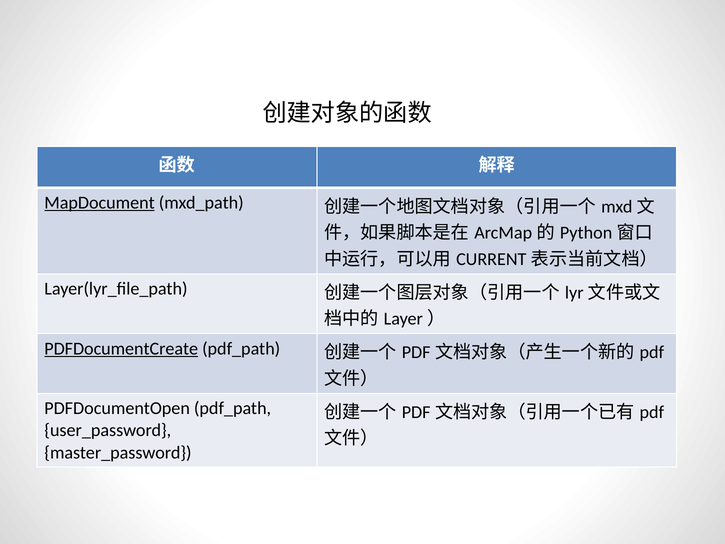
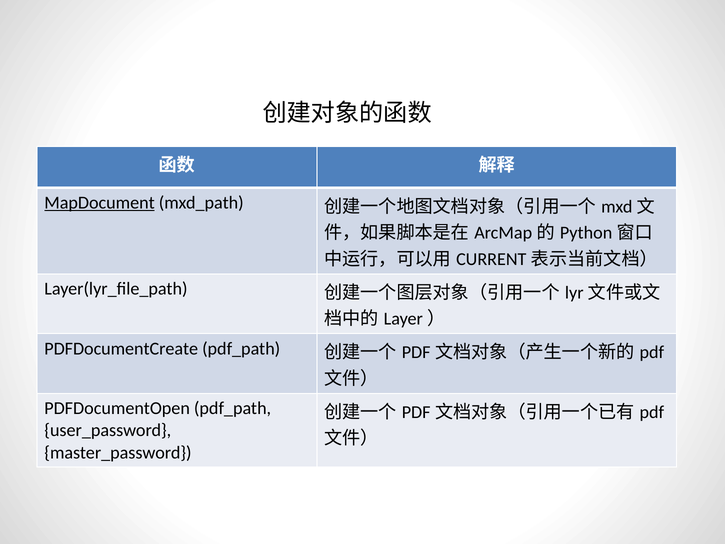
PDFDocumentCreate underline: present -> none (121, 348)
